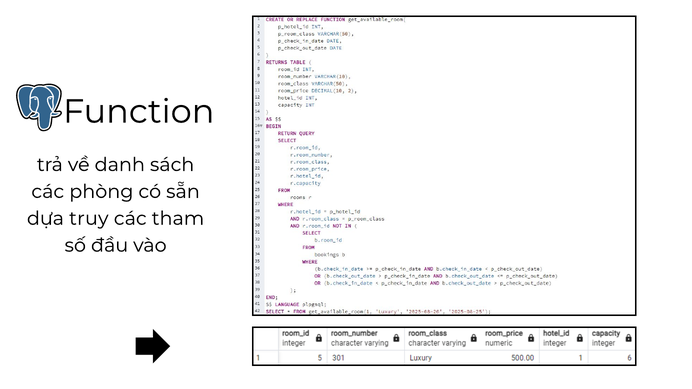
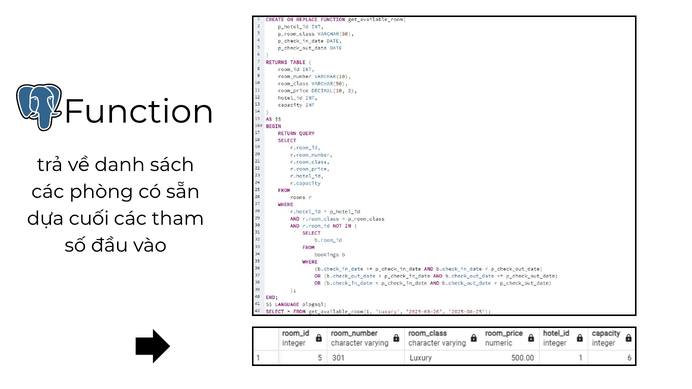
truy: truy -> cuối (89, 219)
